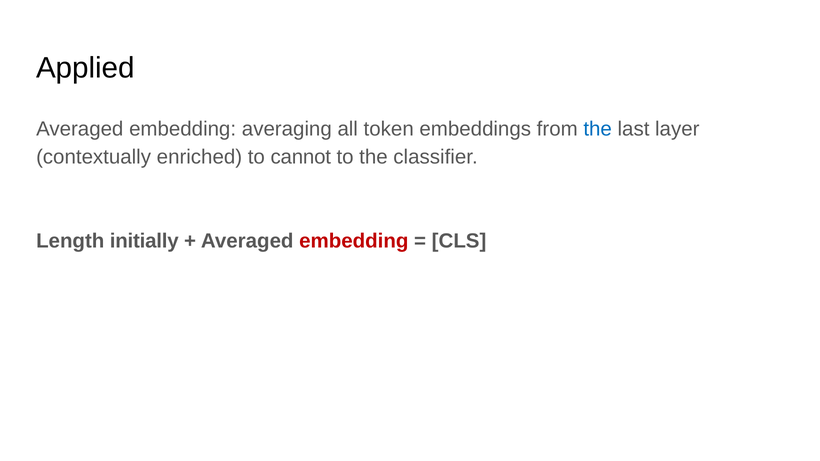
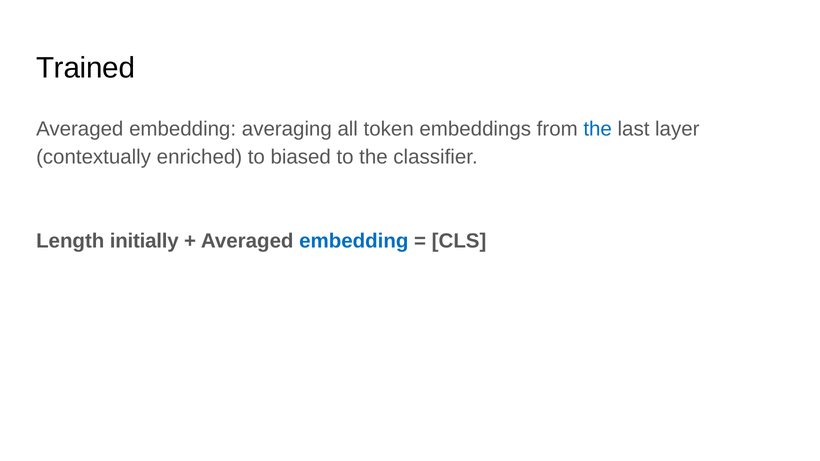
Applied: Applied -> Trained (86, 68)
cannot: cannot -> biased (301, 157)
embedding colour: red -> blue (354, 241)
